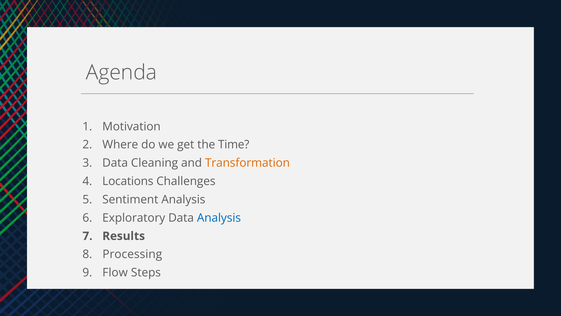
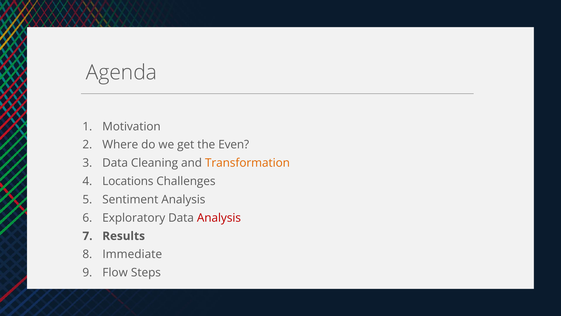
Time: Time -> Even (234, 145)
Analysis colour: blue -> red (219, 218)
Processing: Processing -> Immediate (132, 254)
